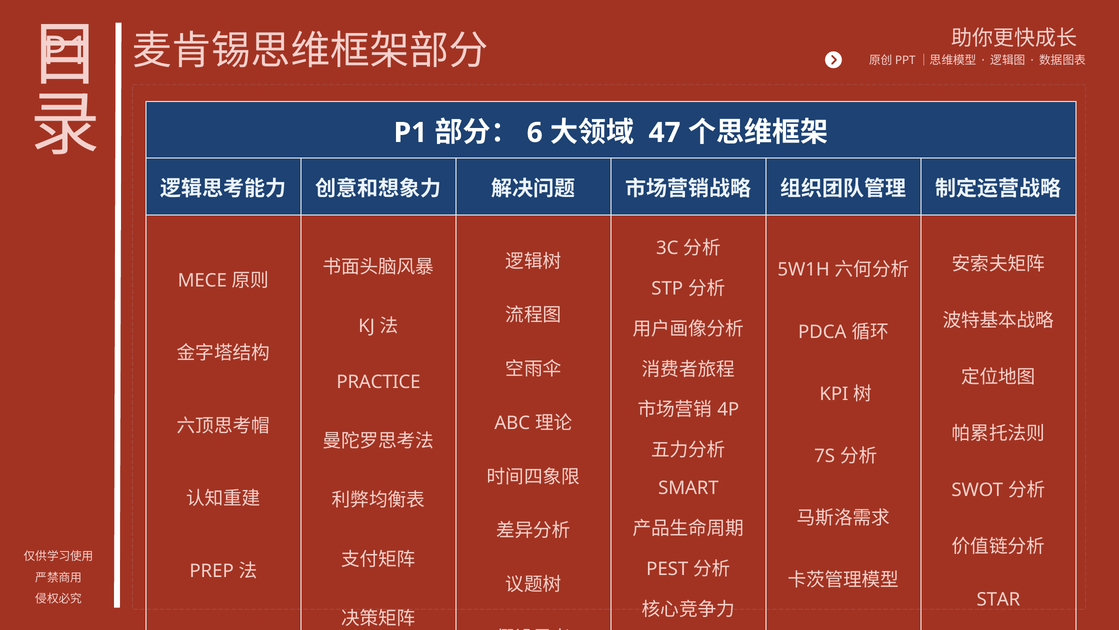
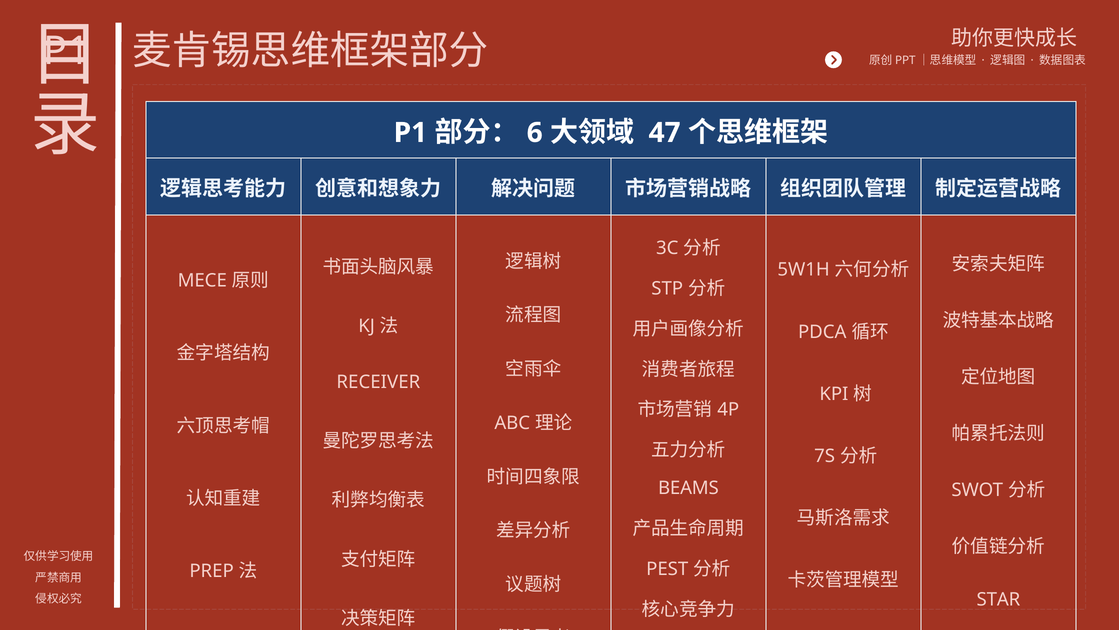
PRACTICE: PRACTICE -> RECEIVER (378, 382)
SMART: SMART -> BEAMS (688, 488)
